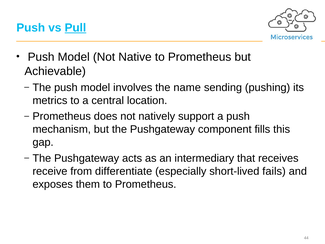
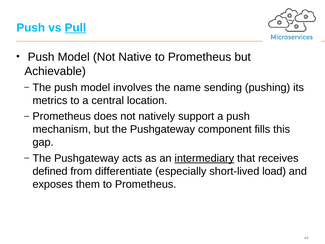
intermediary underline: none -> present (204, 158)
receive: receive -> defined (50, 171)
fails: fails -> load (274, 171)
